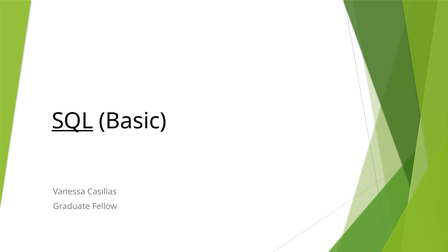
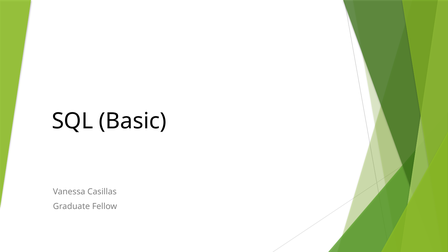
SQL underline: present -> none (72, 121)
